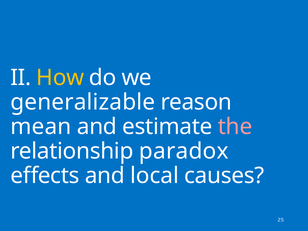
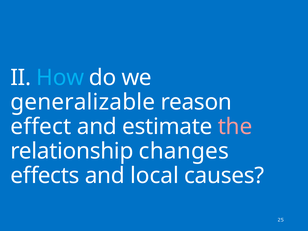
How colour: yellow -> light blue (60, 78)
mean: mean -> effect (41, 127)
paradox: paradox -> changes (184, 151)
